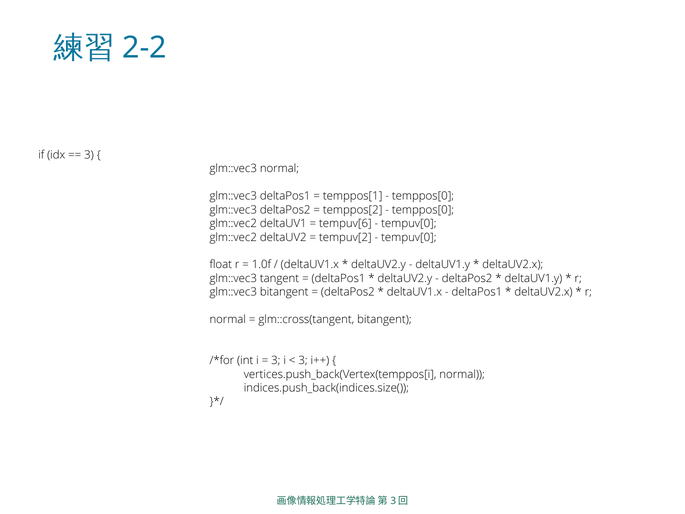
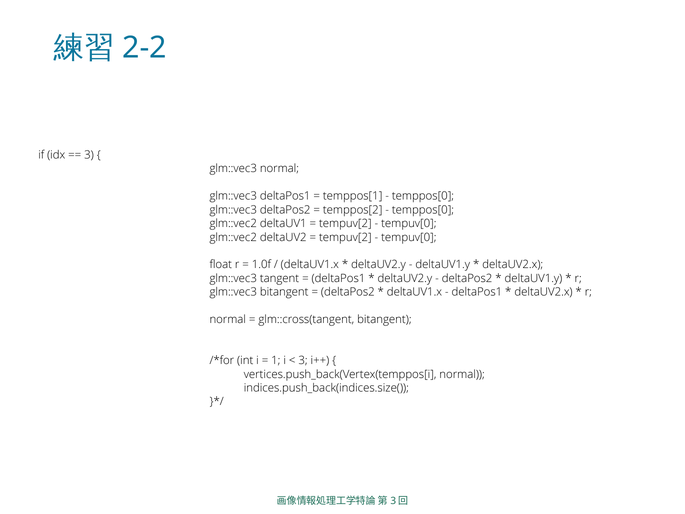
tempuv[6: tempuv[6 -> tempuv[2 (345, 223)
3: 3 -> 1 (276, 360)
